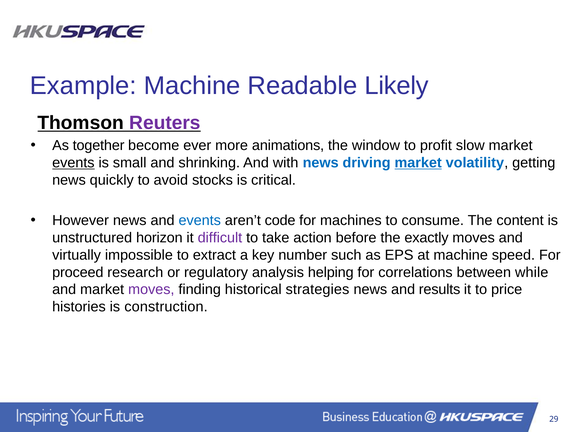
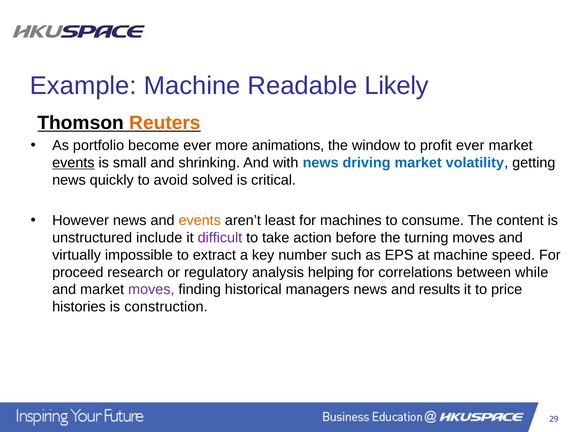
Reuters colour: purple -> orange (165, 123)
together: together -> portfolio (99, 146)
profit slow: slow -> ever (470, 146)
market underline: present -> none (418, 163)
stocks: stocks -> solved (213, 180)
events colour: blue -> orange (200, 220)
code: code -> least (280, 220)
horizon: horizon -> include (159, 238)
exactly: exactly -> turning (426, 238)
strategies: strategies -> managers (318, 290)
